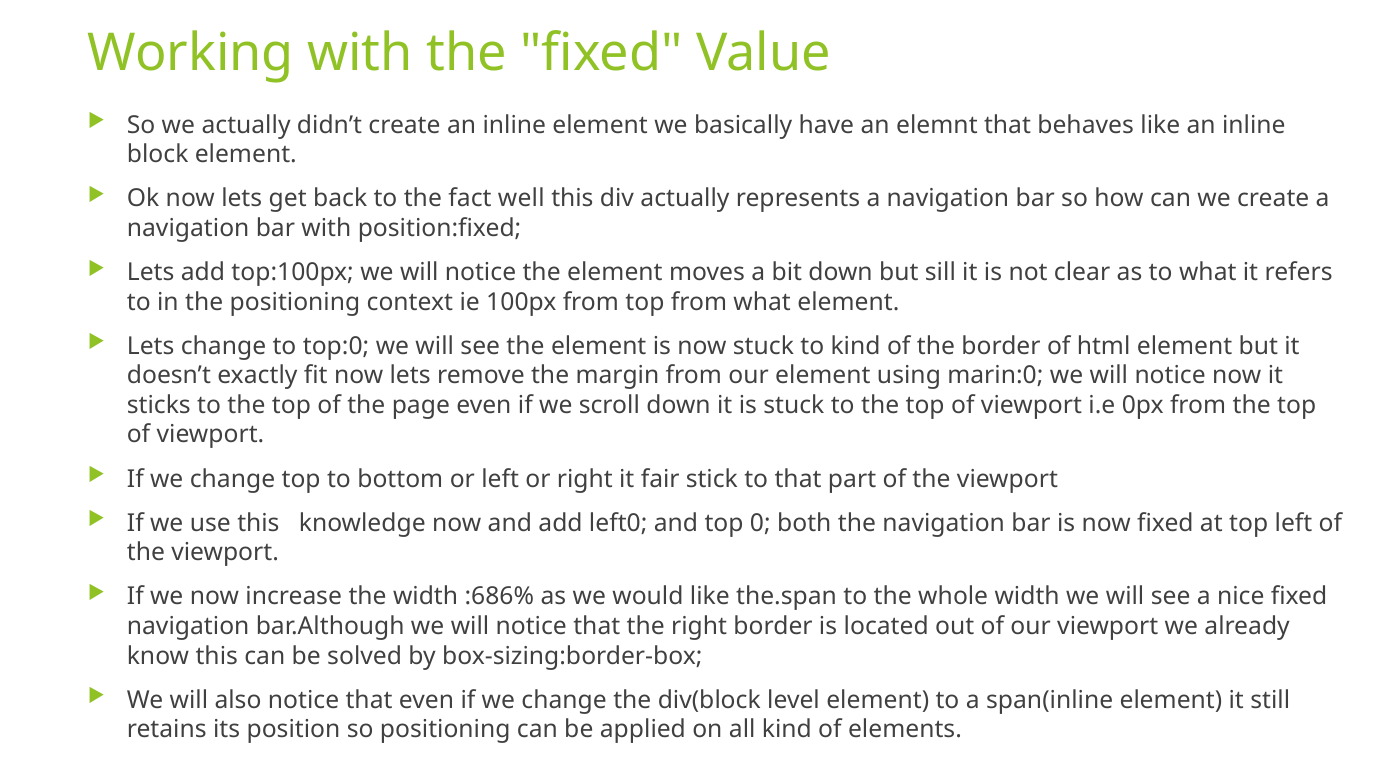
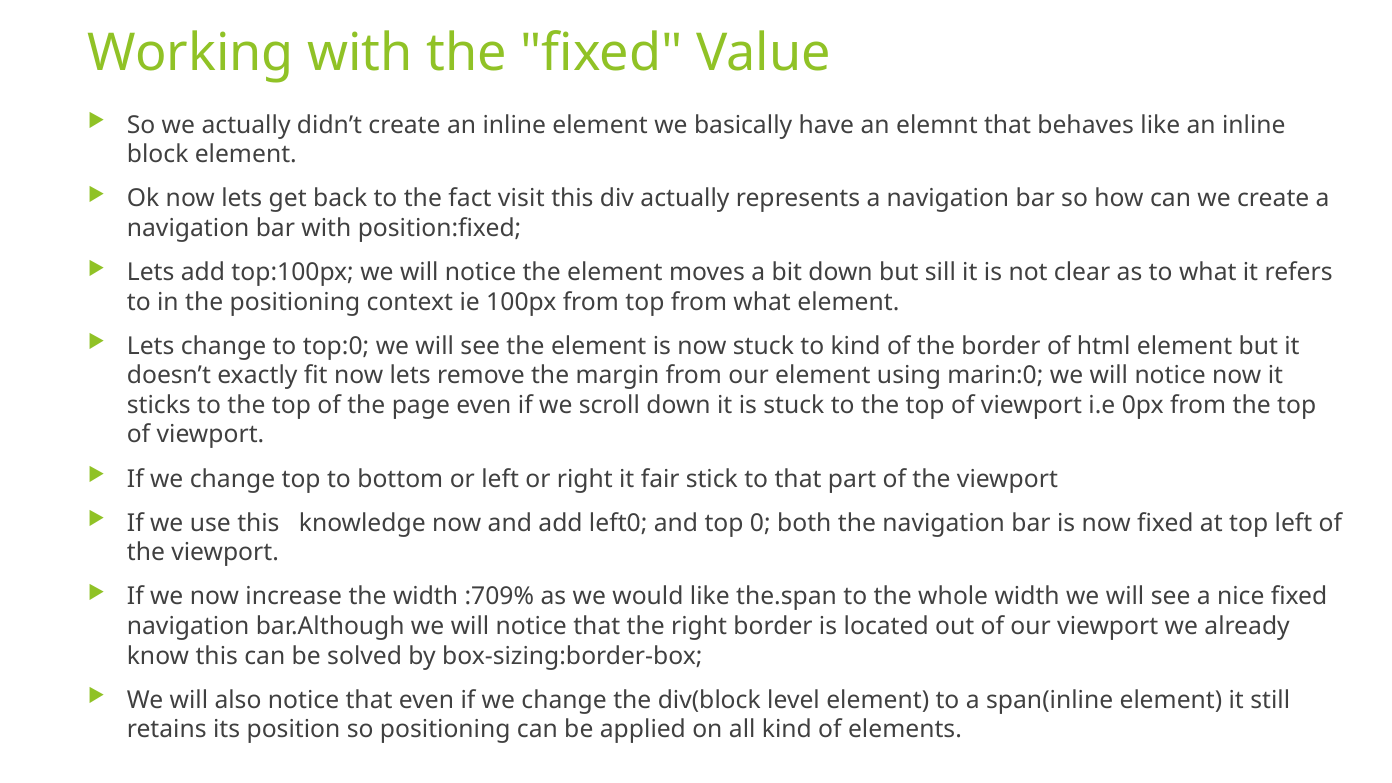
well: well -> visit (521, 199)
:686%: :686% -> :709% (499, 597)
